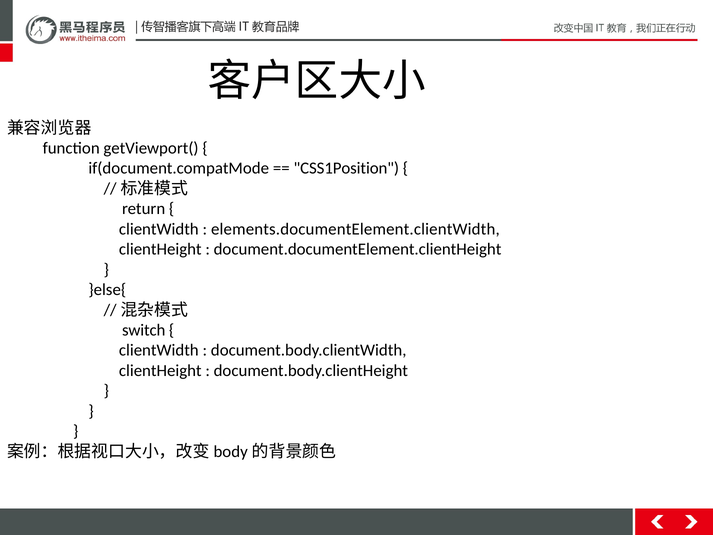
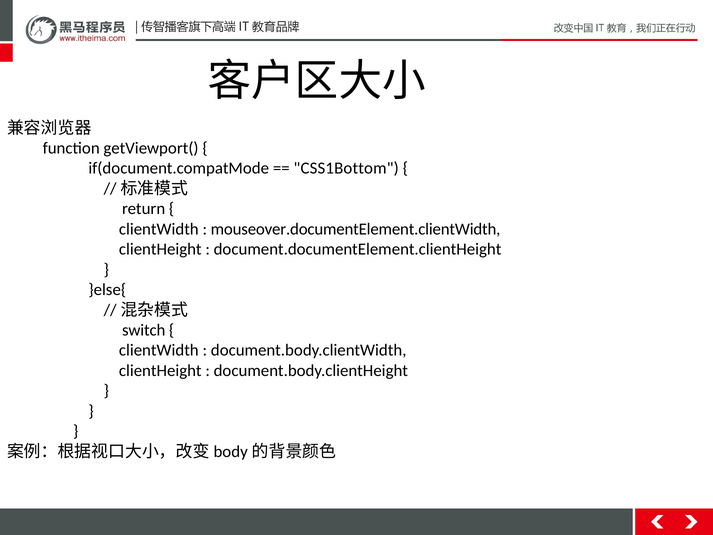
CSS1Position: CSS1Position -> CSS1Bottom (346, 168)
elements.documentElement.clientWidth: elements.documentElement.clientWidth -> mouseover.documentElement.clientWidth (356, 229)
